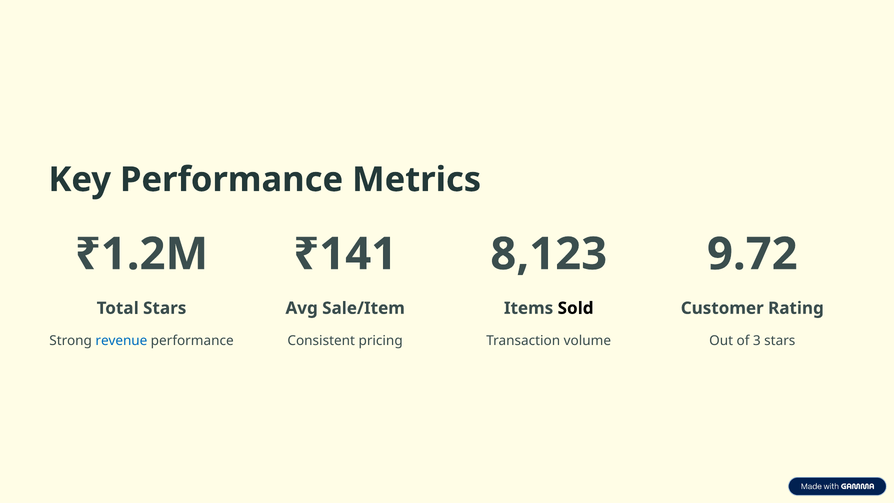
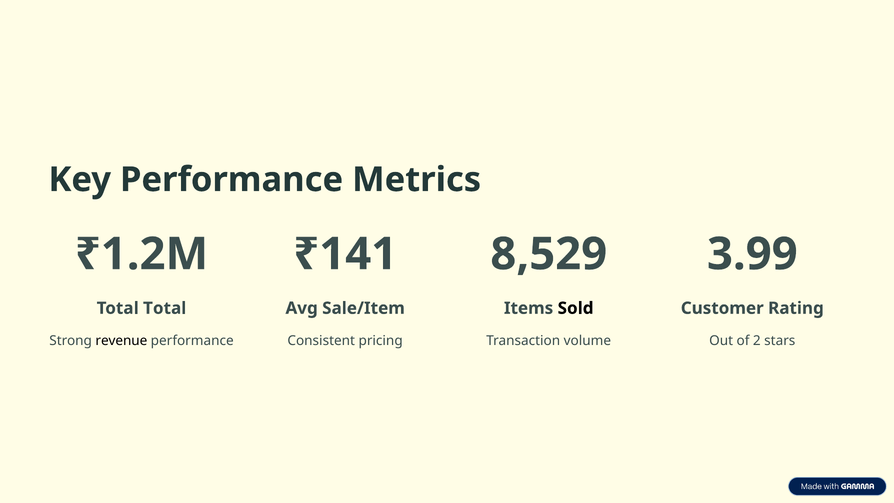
8,123: 8,123 -> 8,529 (549, 254)
9.72: 9.72 -> 3.99 (752, 254)
Total Stars: Stars -> Total (165, 308)
revenue colour: blue -> black (121, 341)
3: 3 -> 2 (757, 341)
